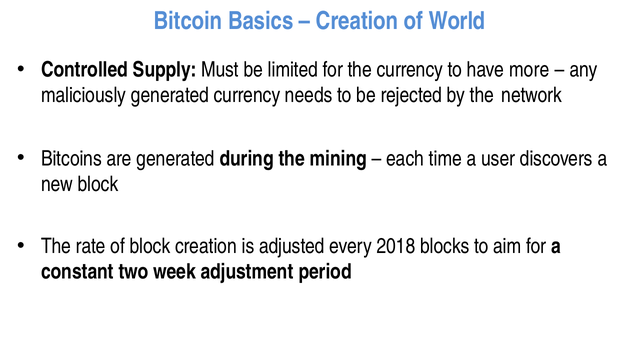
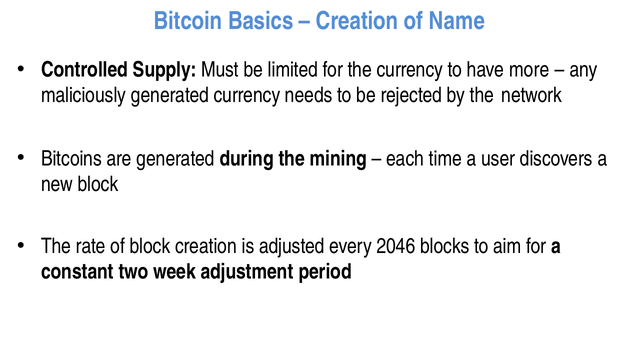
World: World -> Name (457, 21)
2018: 2018 -> 2046 (396, 247)
